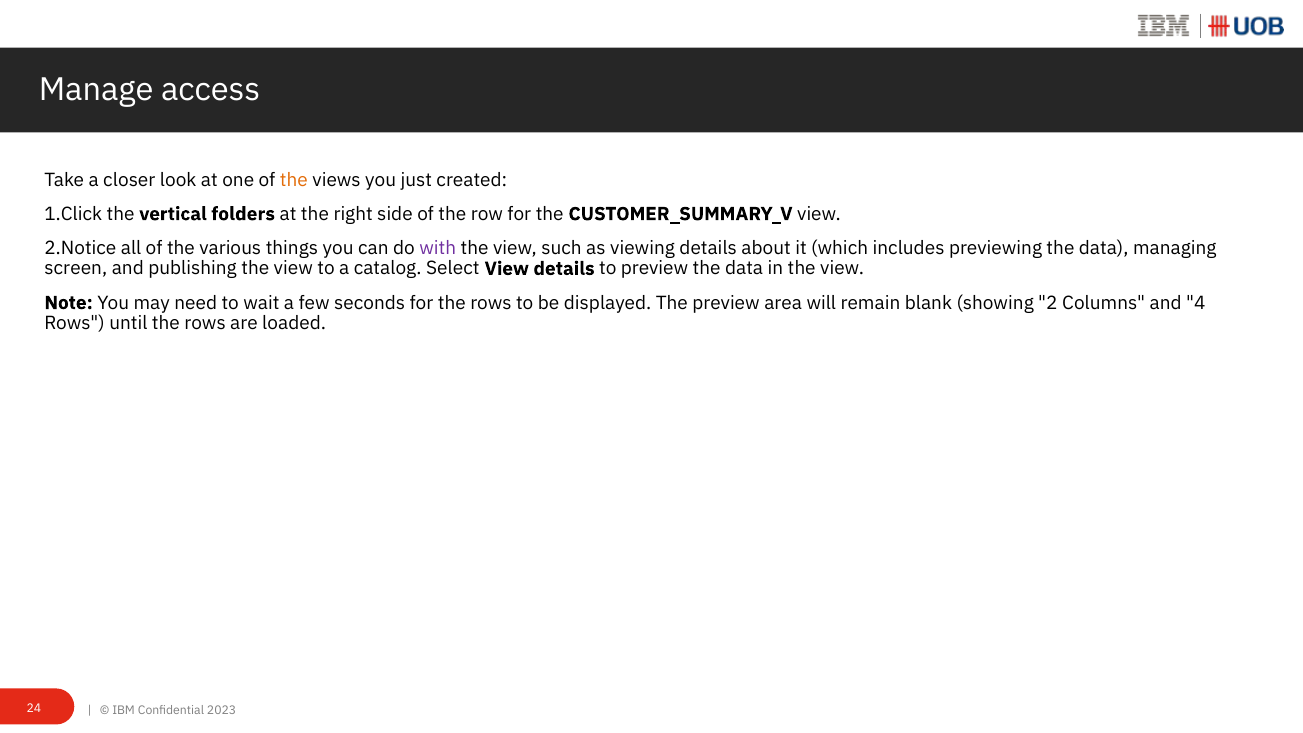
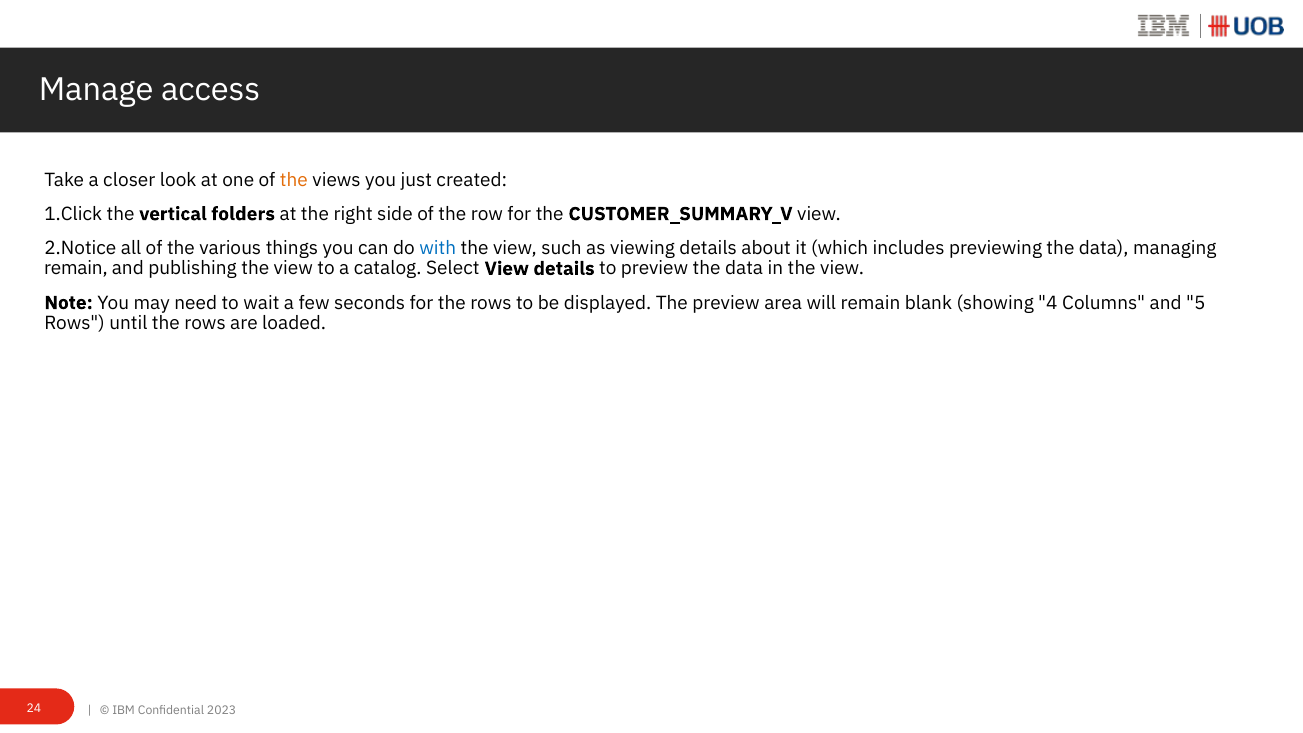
with colour: purple -> blue (438, 248)
screen: screen -> remain (76, 269)
2: 2 -> 4 (1048, 303)
4: 4 -> 5 (1196, 303)
